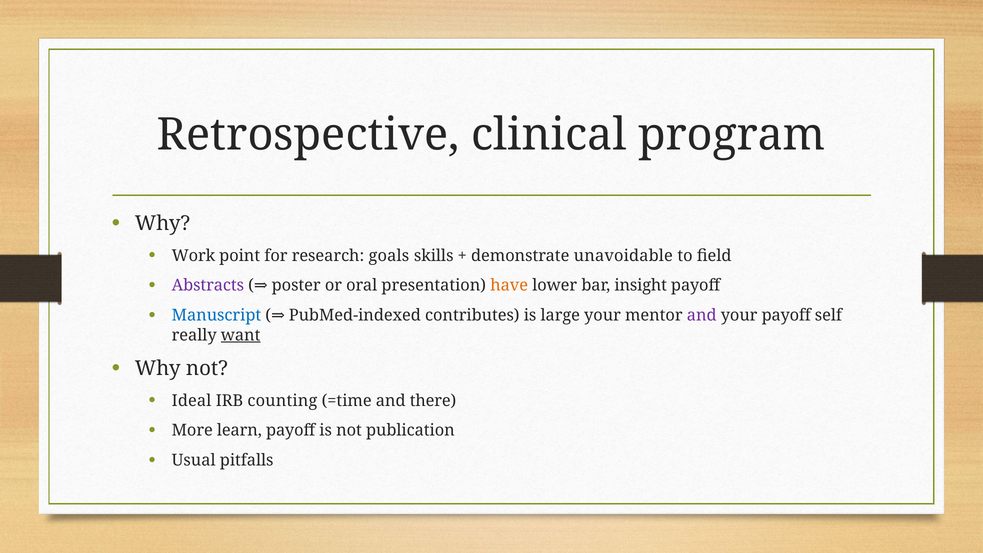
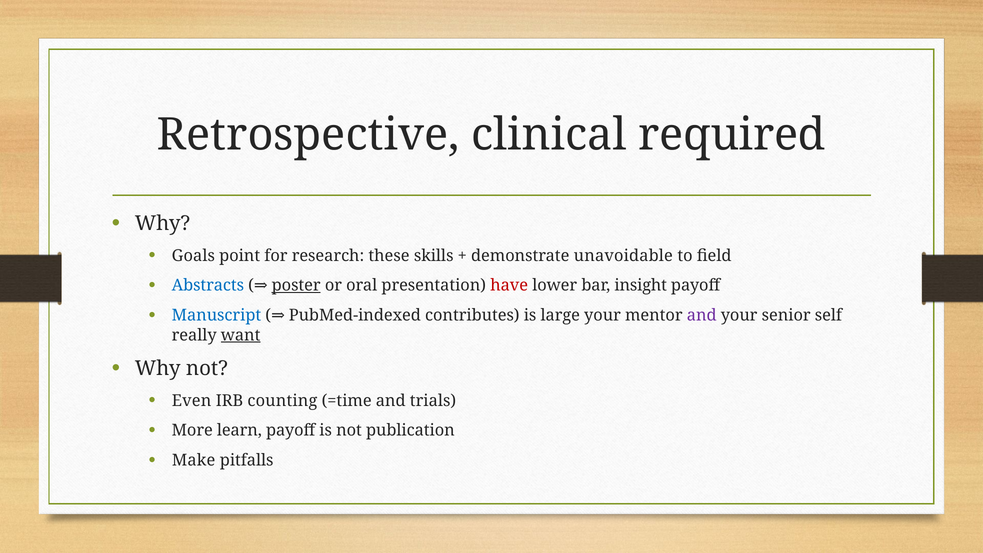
program: program -> required (732, 135)
Work: Work -> Goals (193, 256)
goals: goals -> these (389, 256)
Abstracts colour: purple -> blue (208, 286)
poster underline: none -> present (296, 286)
have colour: orange -> red (509, 286)
your payoff: payoff -> senior (786, 315)
Ideal: Ideal -> Even (192, 401)
there: there -> trials (433, 401)
Usual: Usual -> Make (194, 460)
